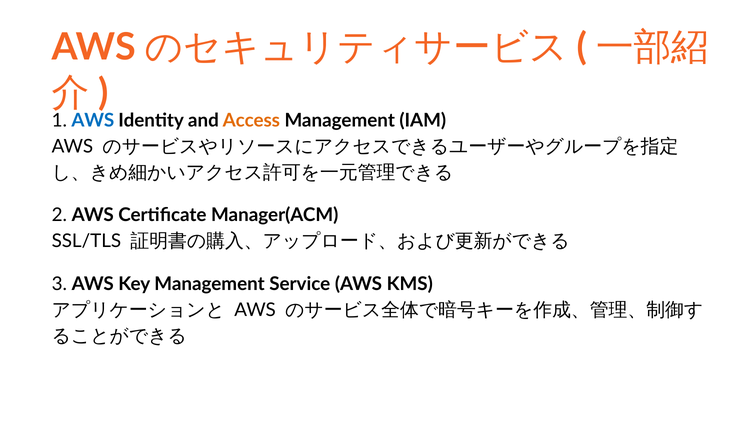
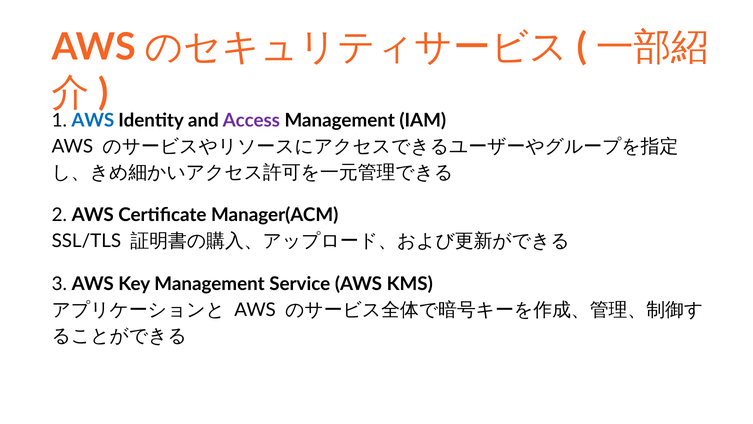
Access colour: orange -> purple (251, 120)
